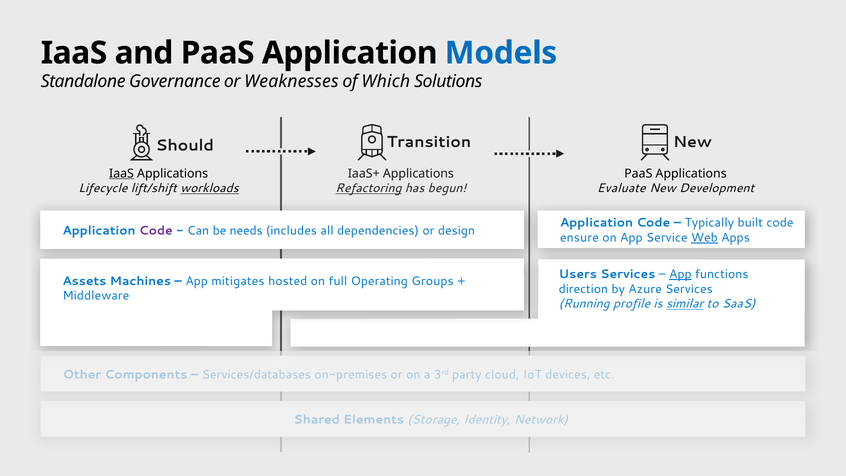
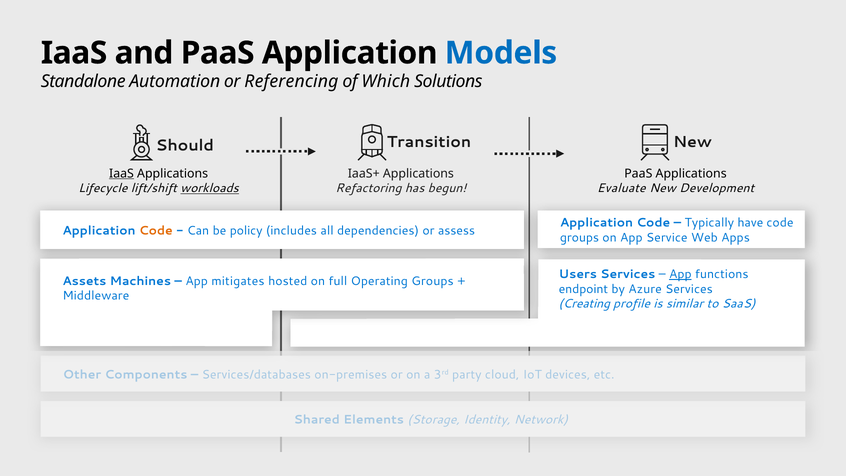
Governance: Governance -> Automation (175, 82)
Weaknesses: Weaknesses -> Referencing (291, 82)
Refactoring underline: present -> none (368, 188)
built: built -> have (750, 223)
Code colour: purple -> orange (156, 231)
needs: needs -> policy (246, 231)
design: design -> assess (457, 231)
ensure: ensure -> groups (579, 238)
Web underline: present -> none (704, 238)
direction: direction -> endpoint (583, 289)
Running: Running -> Creating (584, 304)
similar underline: present -> none (685, 304)
